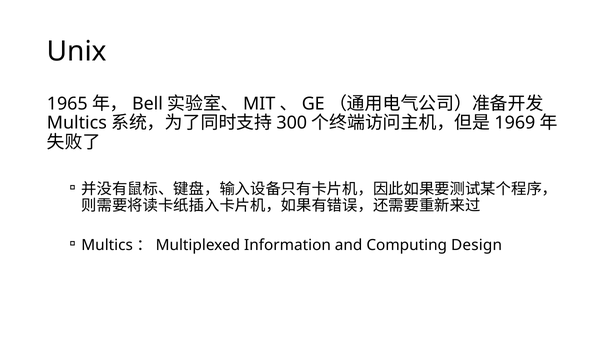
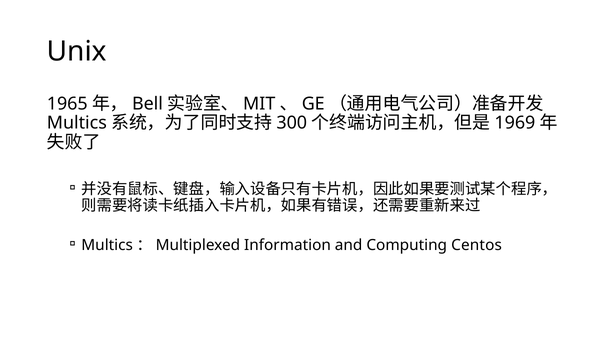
Design: Design -> Centos (477, 246)
